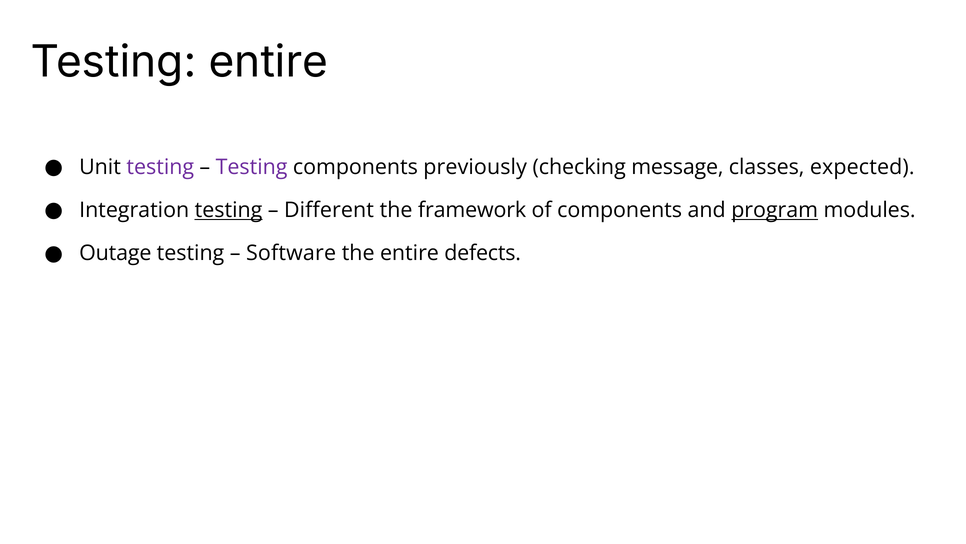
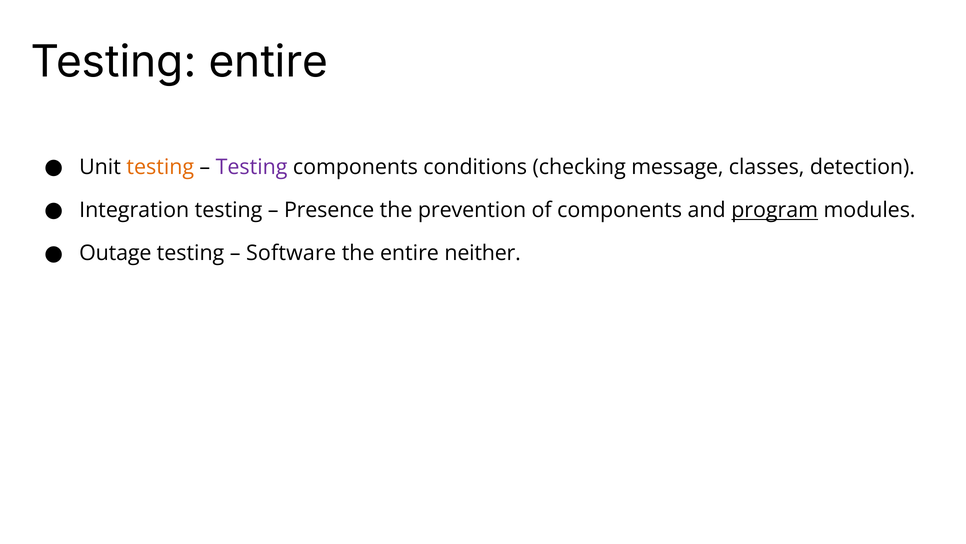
testing colour: purple -> orange (160, 167)
previously: previously -> conditions (475, 167)
expected: expected -> detection (862, 167)
testing underline: present -> none (228, 210)
Different: Different -> Presence (329, 210)
framework: framework -> prevention (472, 210)
defects: defects -> neither (483, 253)
